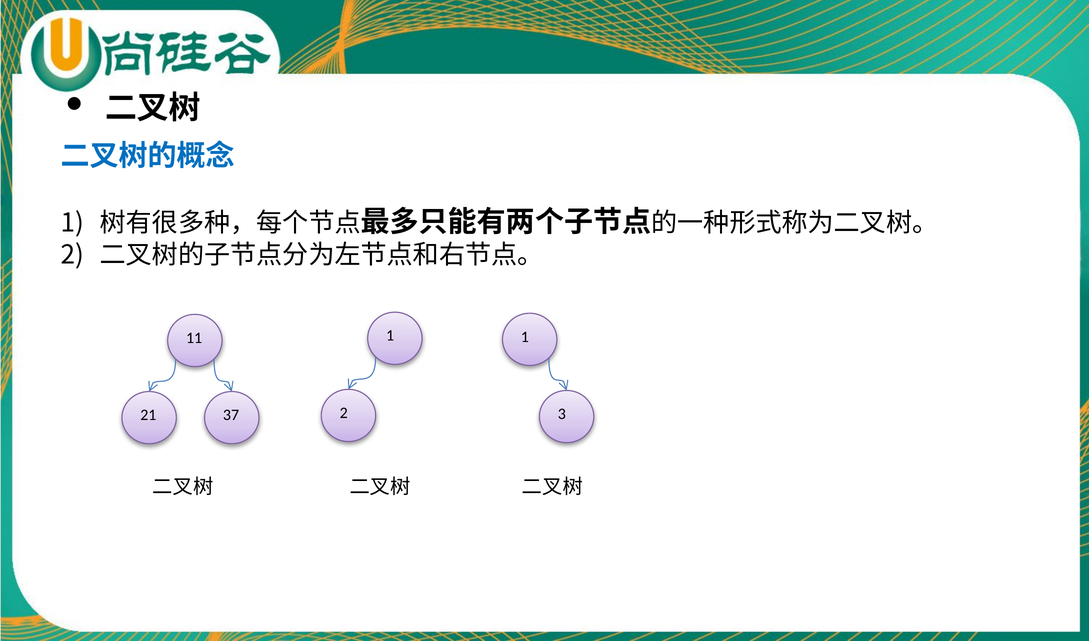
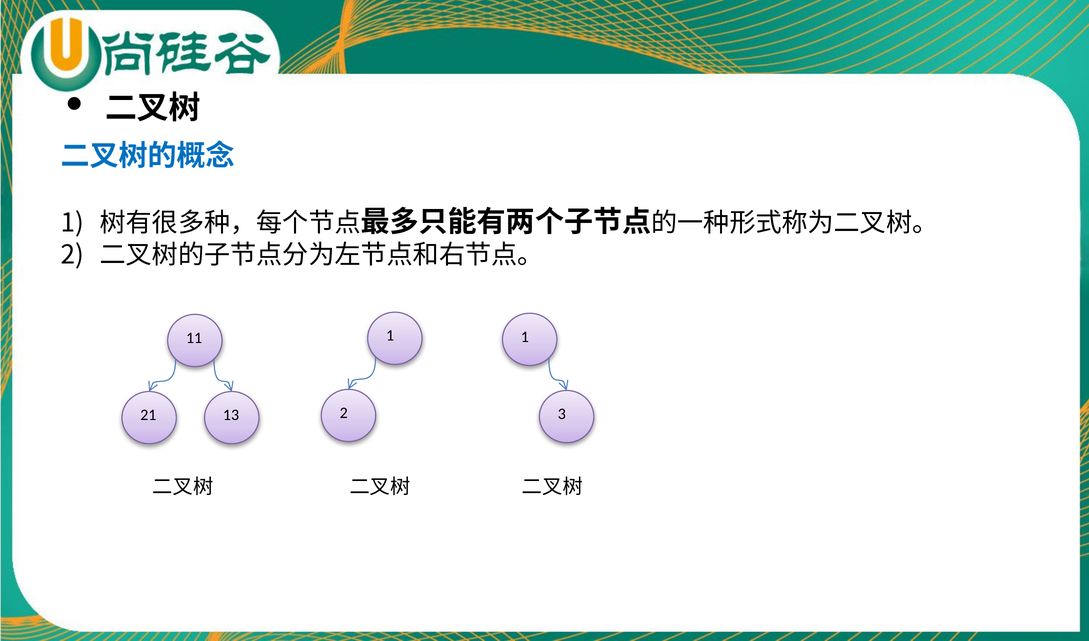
37: 37 -> 13 (231, 415)
